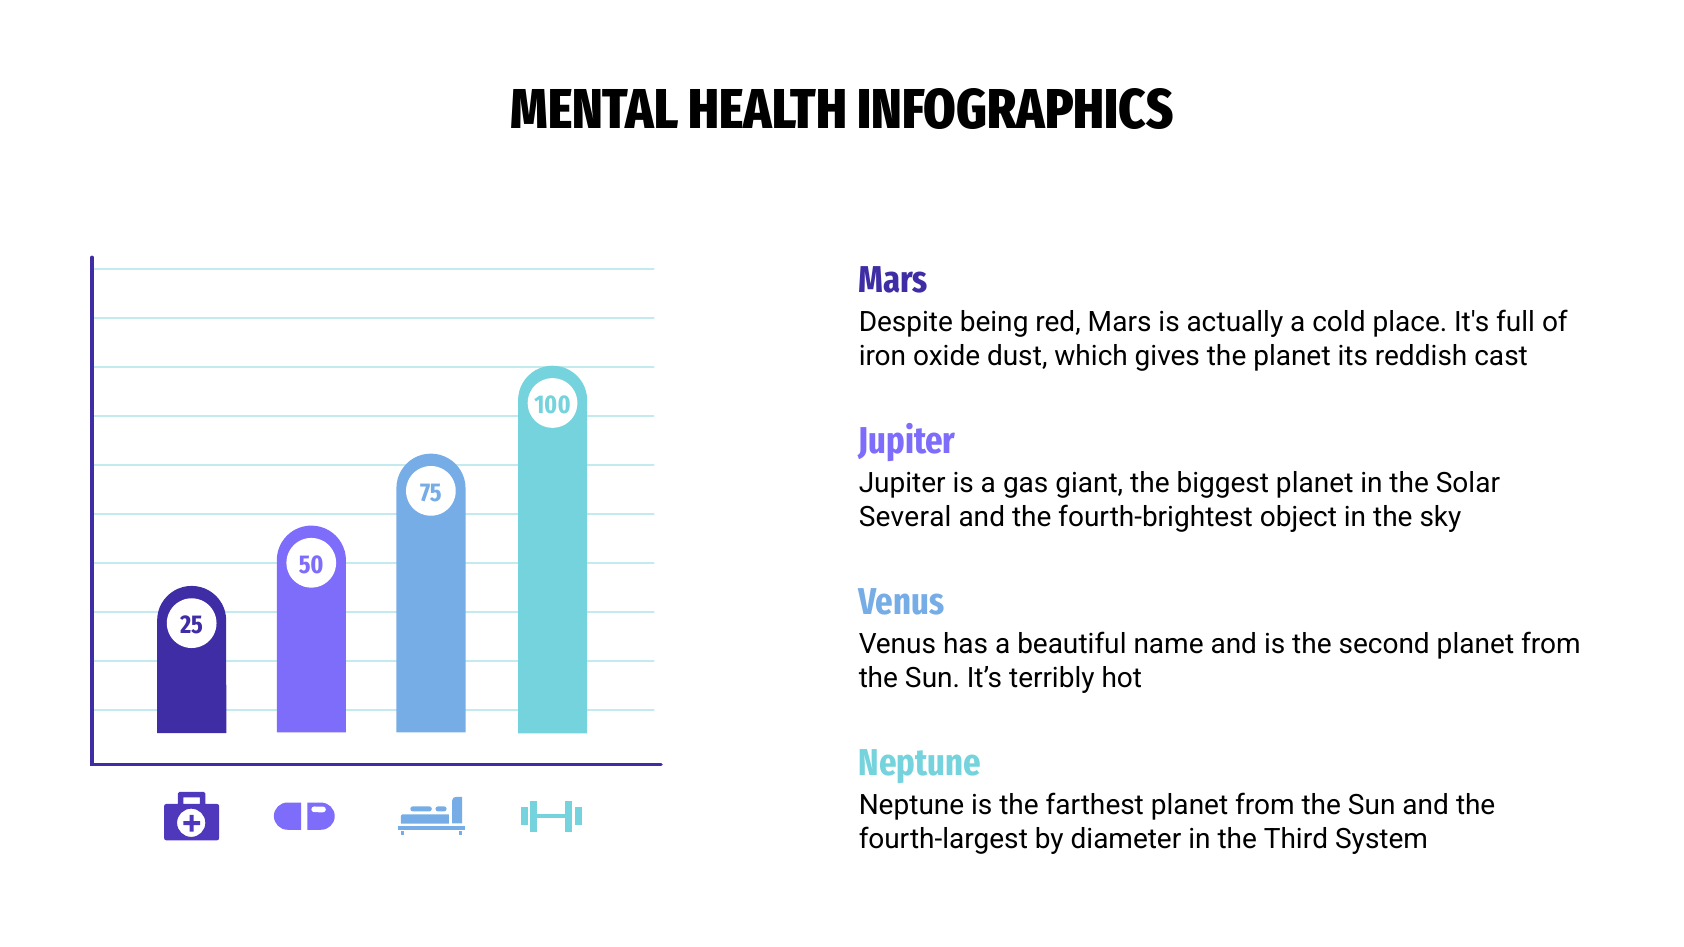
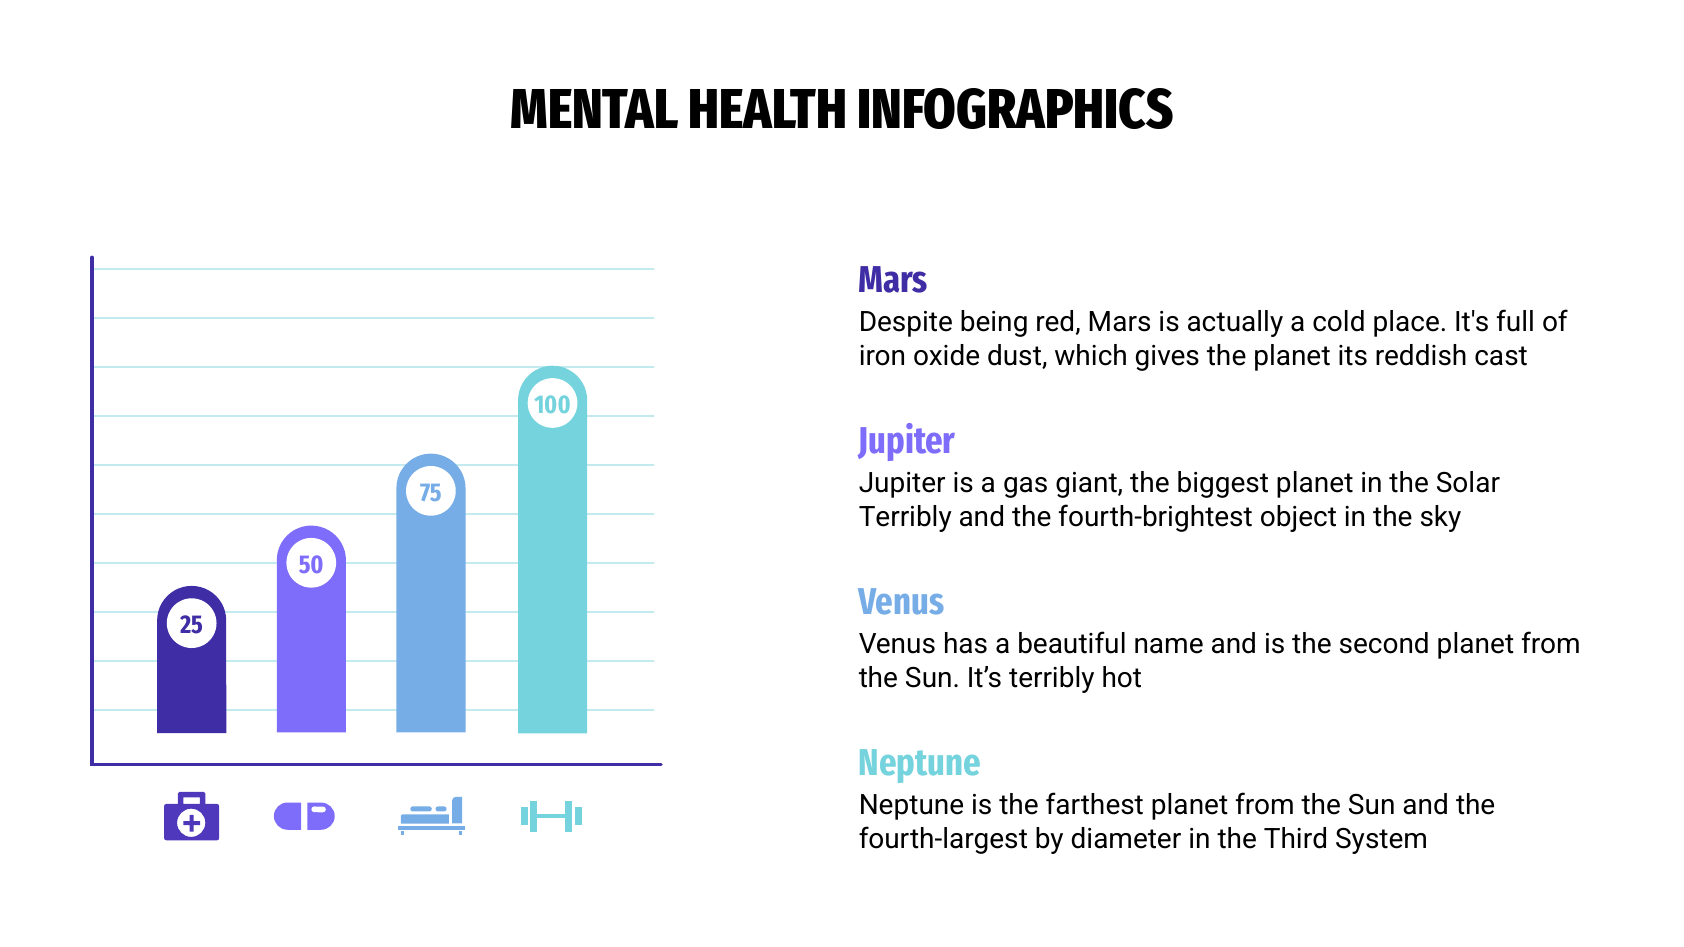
Several: Several -> Terribly (905, 517)
